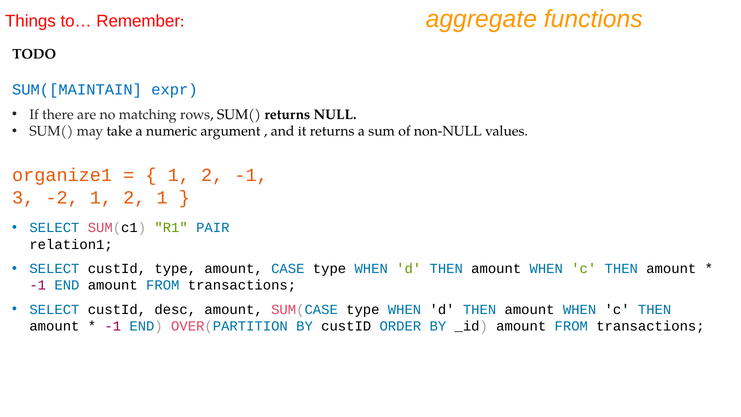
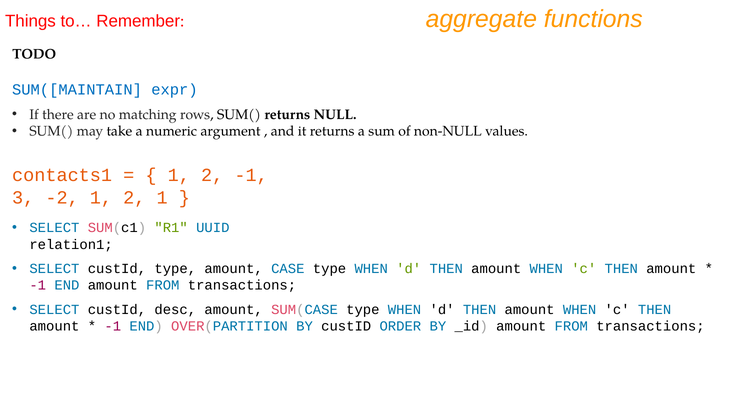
organize1: organize1 -> contacts1 (62, 175)
PAIR: PAIR -> UUID (213, 228)
